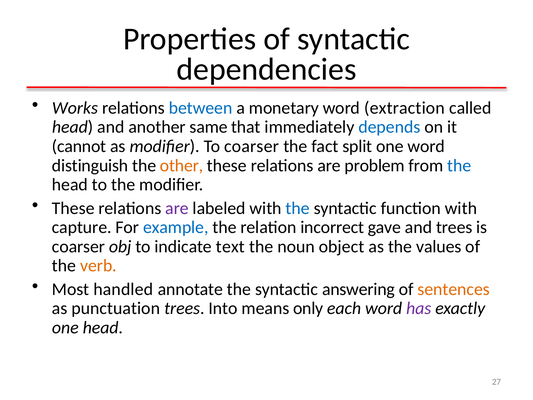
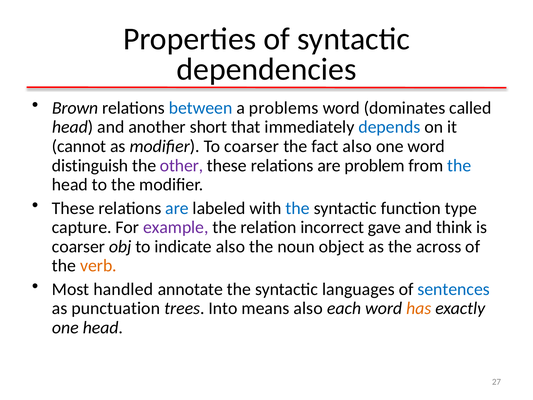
Works: Works -> Brown (75, 108)
monetary: monetary -> problems (284, 108)
extraction: extraction -> dominates (405, 108)
same: same -> short (209, 127)
fact split: split -> also (357, 146)
other colour: orange -> purple (182, 165)
are colour: purple -> blue (177, 208)
function with: with -> type (461, 208)
example colour: blue -> purple (176, 227)
and trees: trees -> think (454, 227)
indicate text: text -> also (230, 246)
values: values -> across (439, 246)
answering: answering -> languages (358, 289)
sentences colour: orange -> blue (454, 289)
means only: only -> also (308, 308)
has colour: purple -> orange (419, 308)
